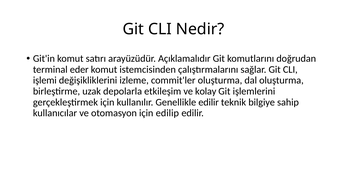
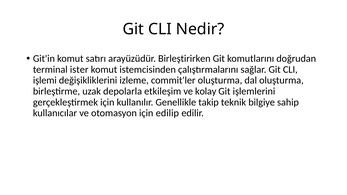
Açıklamalıdır: Açıklamalıdır -> Birleştirirken (184, 59)
eder: eder -> ister (79, 70)
Genellikle edilir: edilir -> takip (209, 102)
